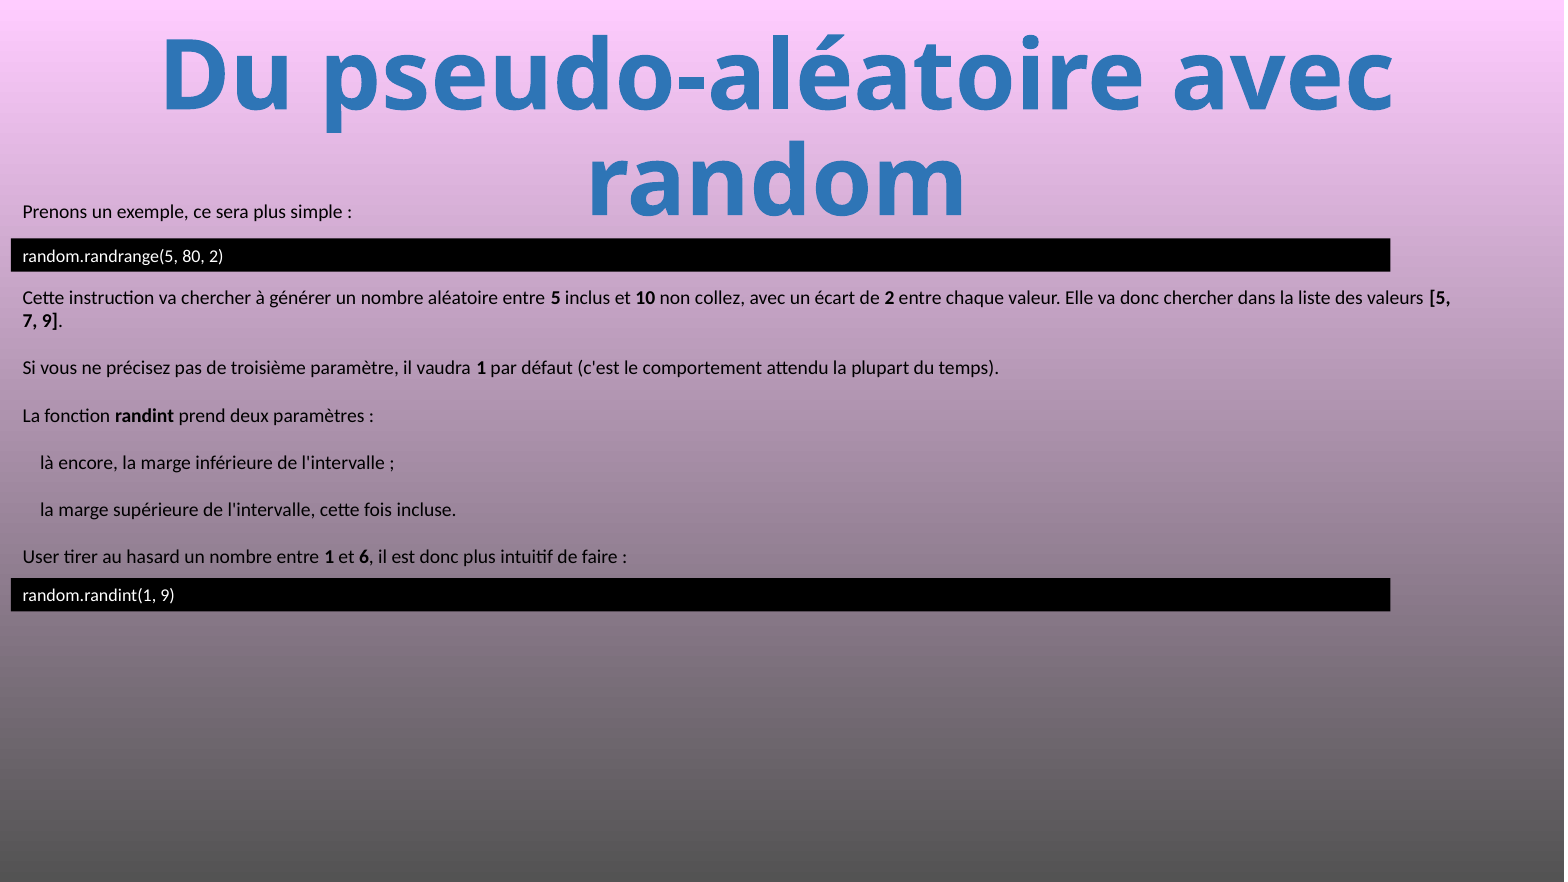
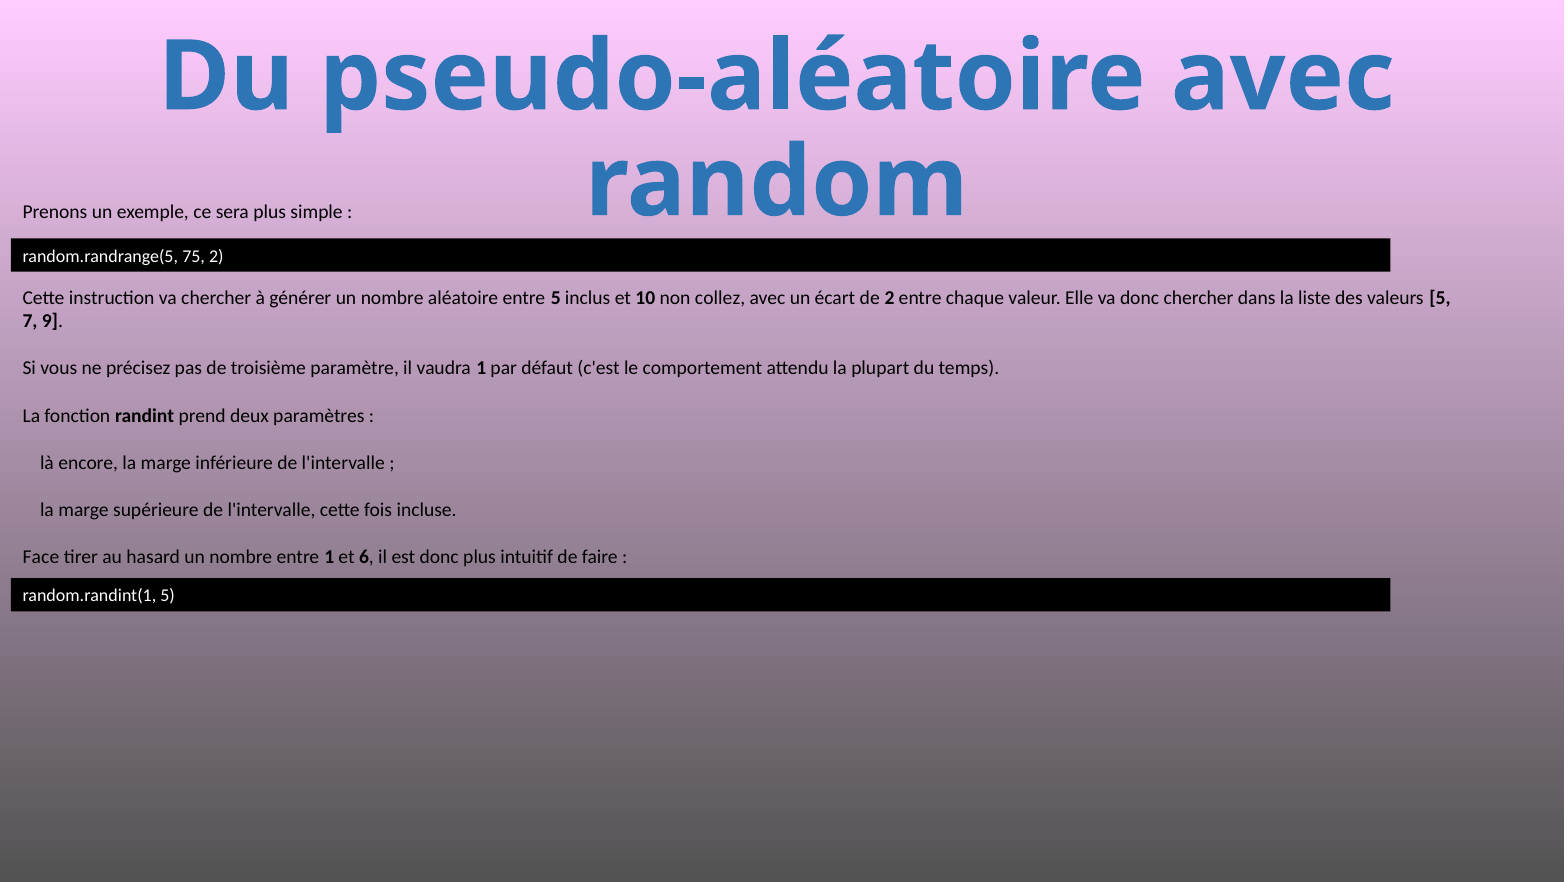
80: 80 -> 75 (194, 256)
User: User -> Face (41, 557)
random.randint(1 9: 9 -> 5 (168, 596)
